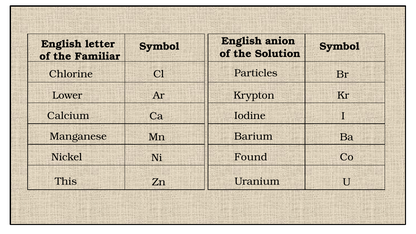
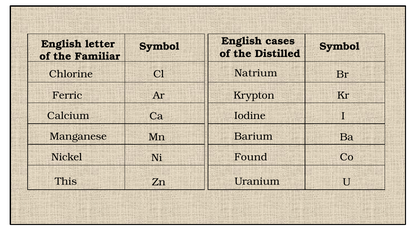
anion: anion -> cases (280, 41)
Solution: Solution -> Distilled (278, 54)
Particles: Particles -> Natrium (256, 73)
Lower: Lower -> Ferric (67, 95)
